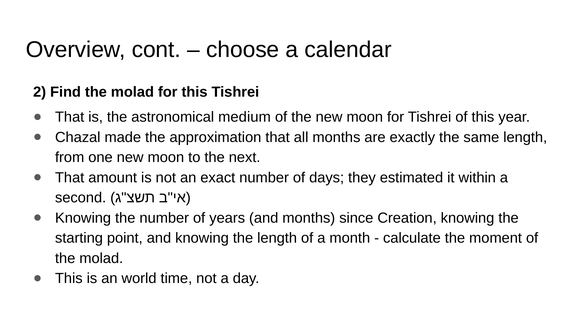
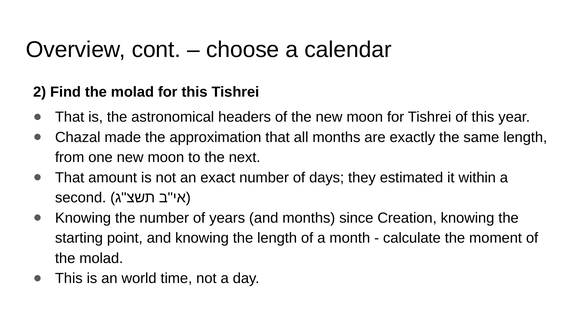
medium: medium -> headers (245, 117)
